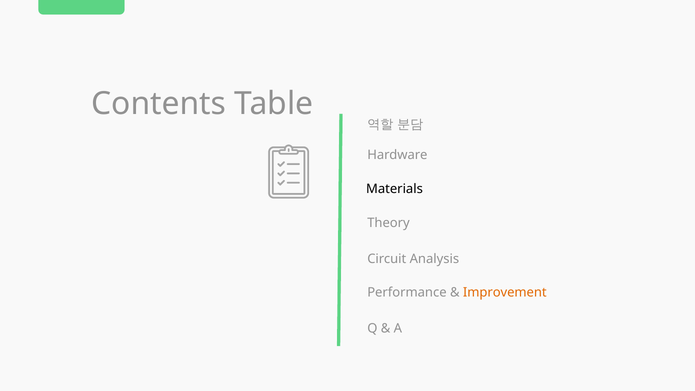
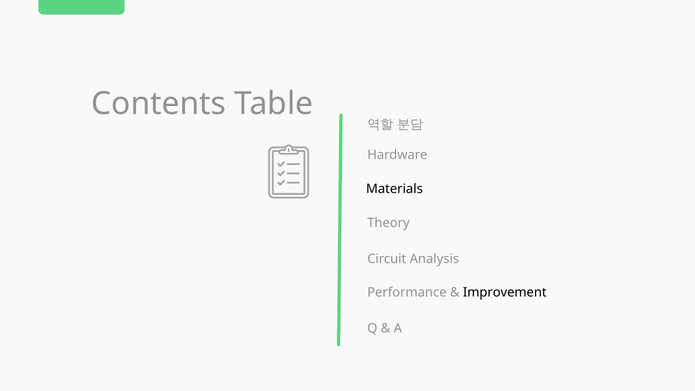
Improvement colour: orange -> black (505, 292)
